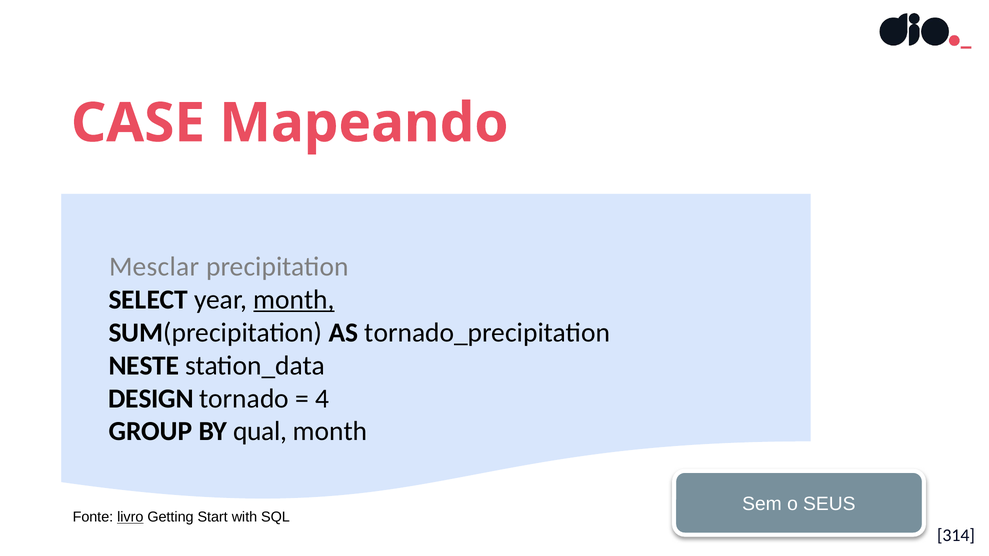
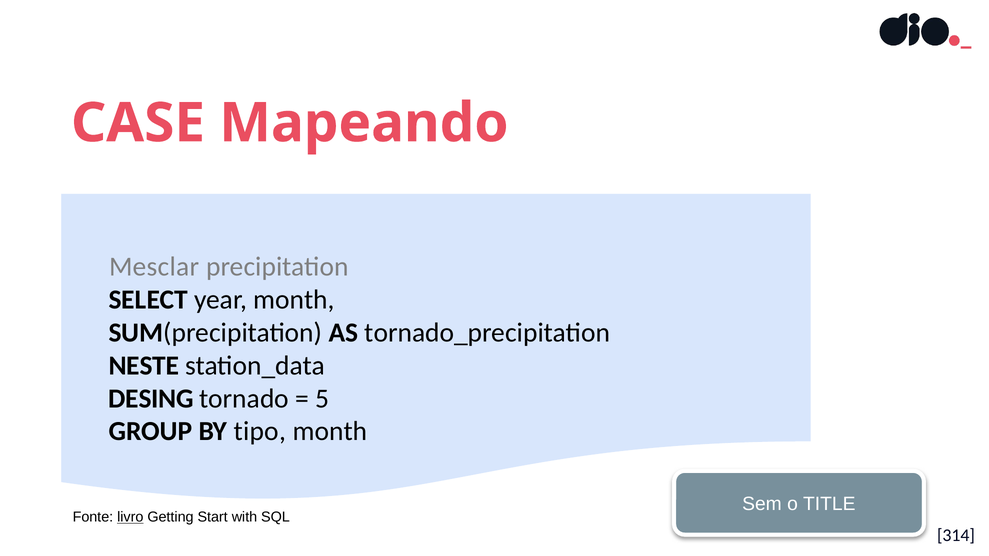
month underline: present -> none (294, 300)
DESIGN: DESIGN -> DESING (151, 399)
4: 4 -> 5 (322, 399)
qual: qual -> tipo (260, 432)
SEUS: SEUS -> TITLE (829, 504)
